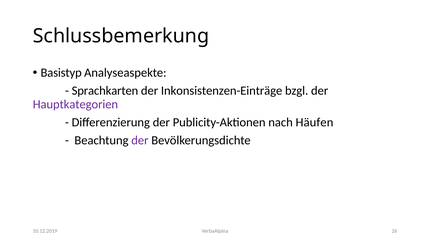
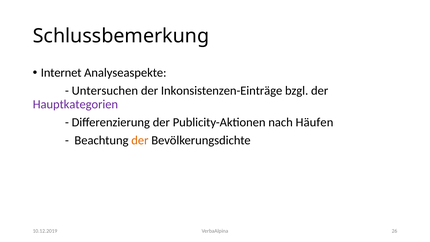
Basistyp: Basistyp -> Internet (61, 73)
Sprachkarten: Sprachkarten -> Untersuchen (105, 91)
der colour: purple -> orange (140, 140)
